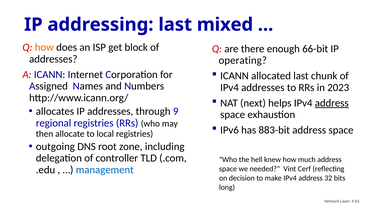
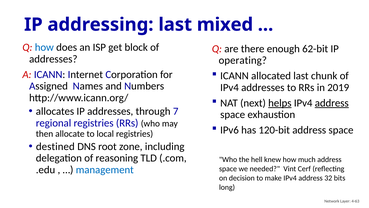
how colour: orange -> blue (44, 47)
66-bit: 66-bit -> 62-bit (315, 49)
2023: 2023 -> 2019 (338, 87)
helps underline: none -> present (280, 103)
9: 9 -> 7 (176, 111)
883-bit: 883-bit -> 120-bit (274, 130)
outgoing: outgoing -> destined (55, 146)
controller: controller -> reasoning (117, 158)
